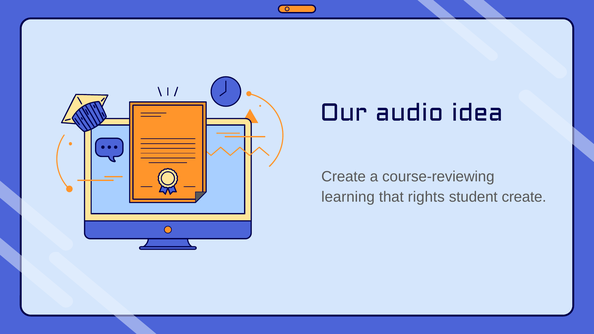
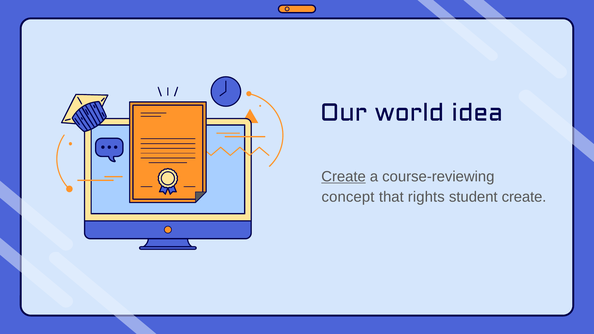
audio: audio -> world (409, 113)
Create underline: none -> present (344, 177)
learning: learning -> concept (348, 197)
